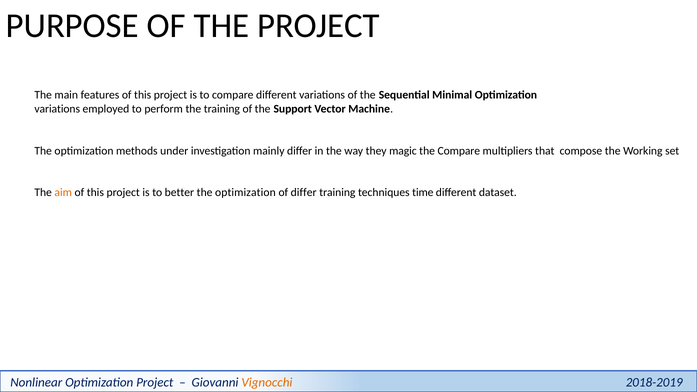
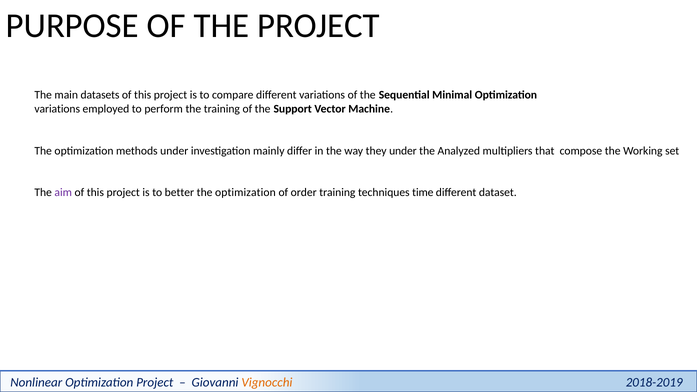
features: features -> datasets (100, 95)
they magic: magic -> under (403, 151)
the Compare: Compare -> Analyzed (459, 151)
aim colour: orange -> purple (63, 193)
of differ: differ -> order (304, 193)
